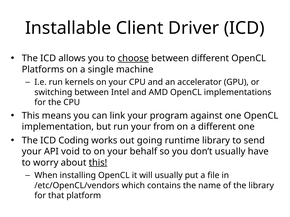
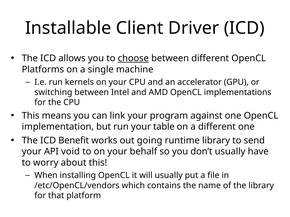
from: from -> table (164, 127)
Coding: Coding -> Benefit (74, 141)
this underline: present -> none (98, 163)
